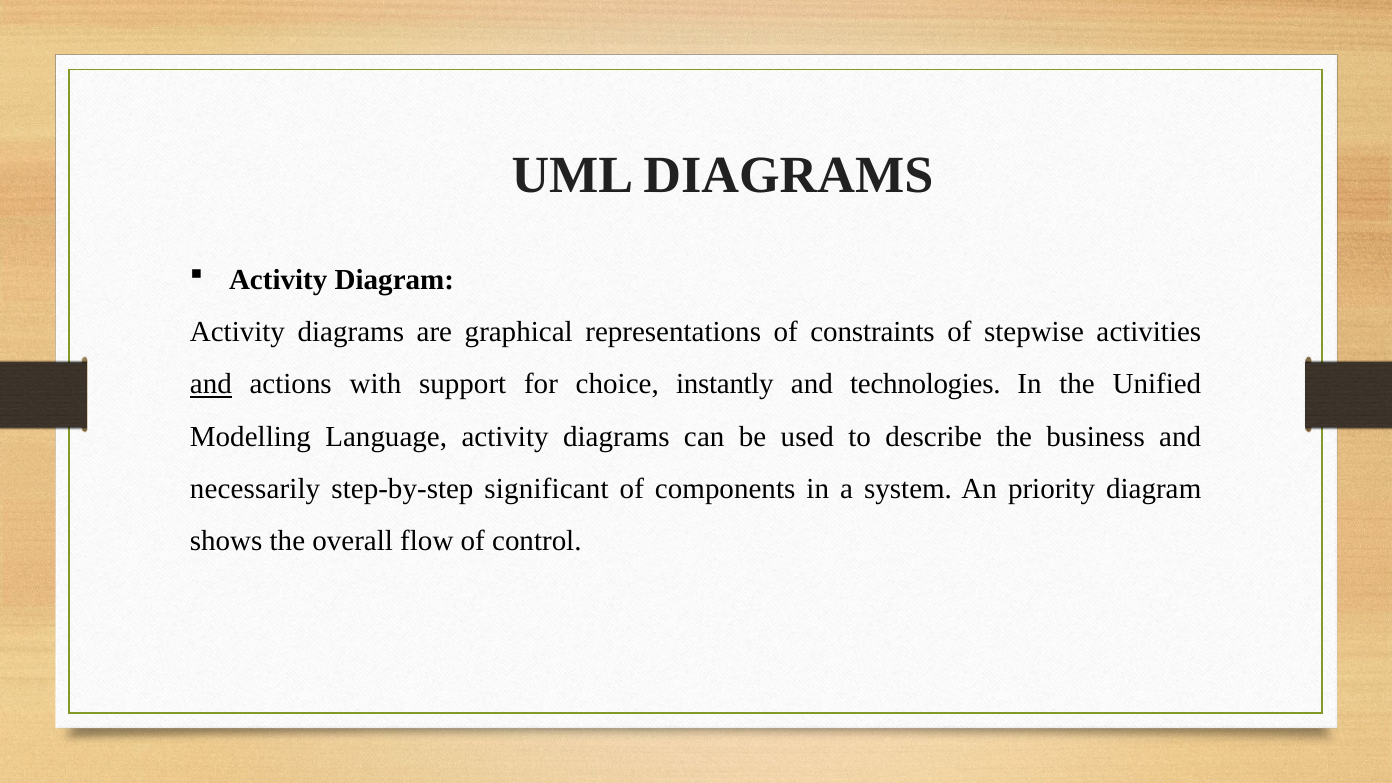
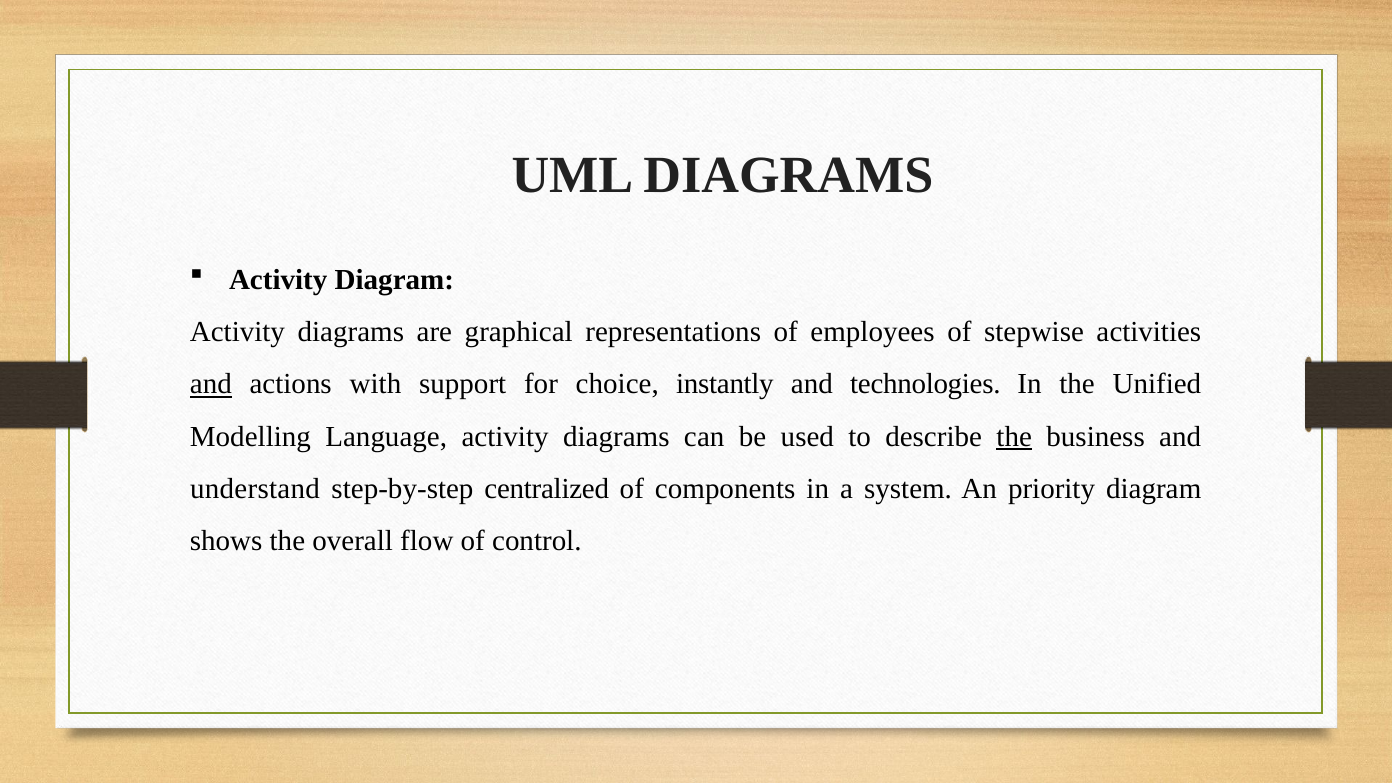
constraints: constraints -> employees (873, 332)
the underline: none -> present (1014, 436)
necessarily: necessarily -> understand (255, 489)
significant: significant -> centralized (547, 489)
